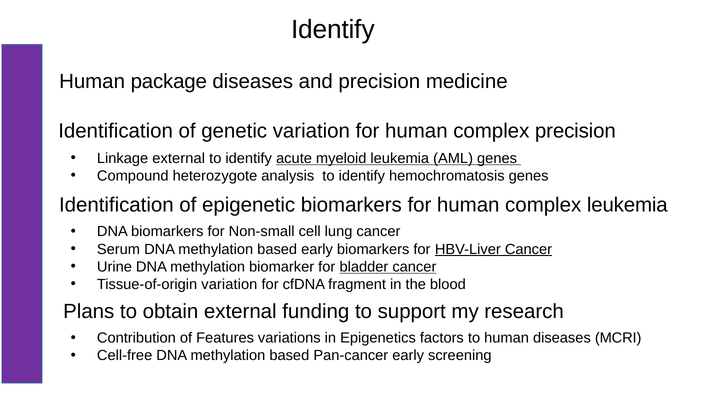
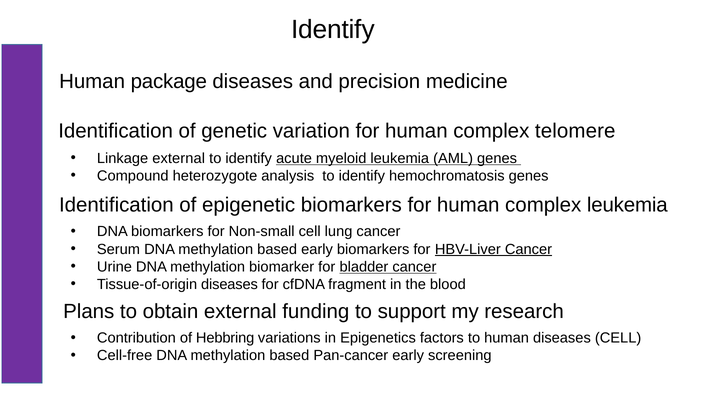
complex precision: precision -> telomere (575, 131)
Tissue-of-origin variation: variation -> diseases (229, 284)
Features: Features -> Hebbring (225, 338)
diseases MCRI: MCRI -> CELL (618, 338)
